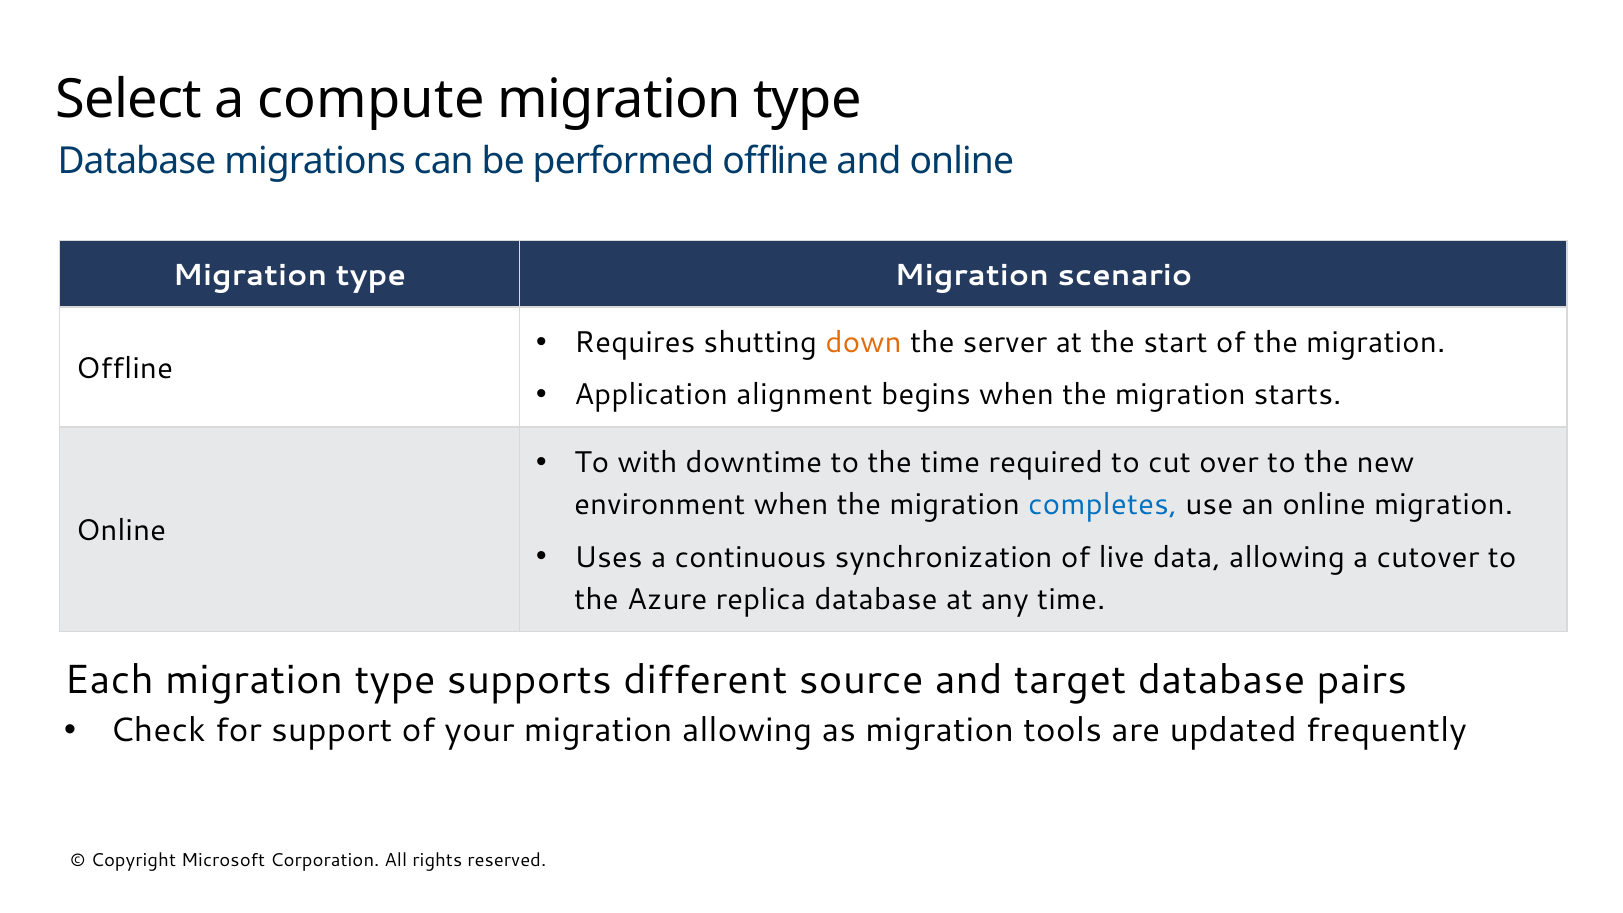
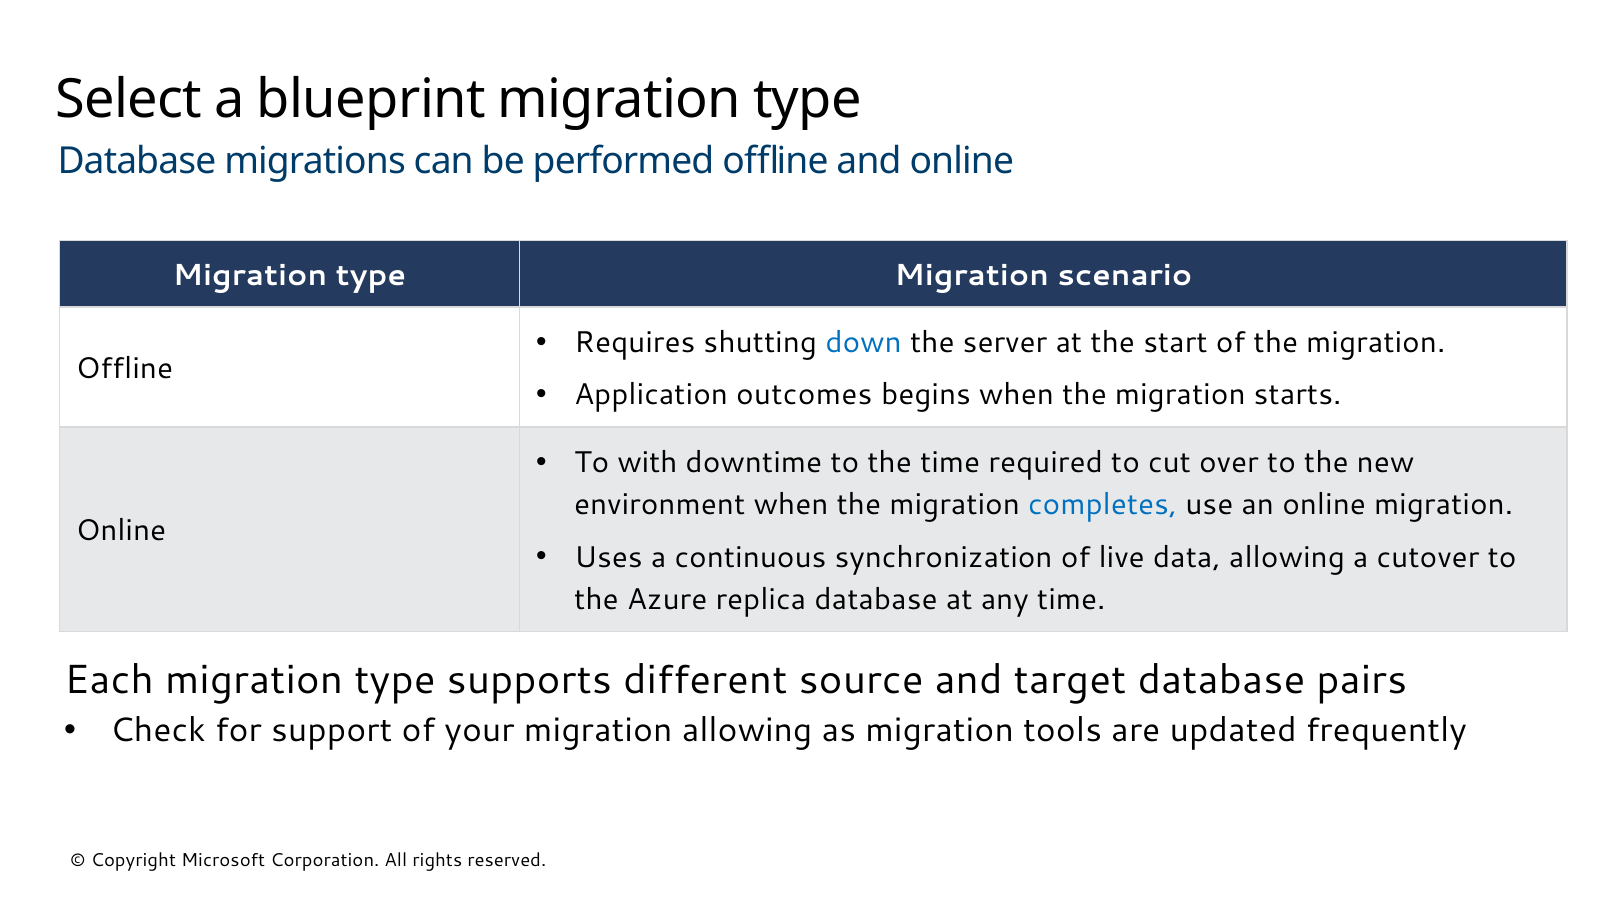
compute: compute -> blueprint (371, 100)
down colour: orange -> blue (864, 343)
alignment: alignment -> outcomes (804, 395)
